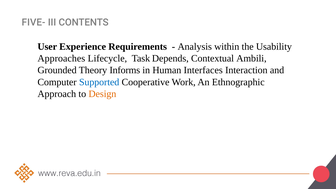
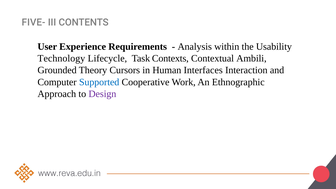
Approaches: Approaches -> Technology (61, 58)
Depends: Depends -> Contexts (170, 58)
Informs: Informs -> Cursors (125, 70)
Design colour: orange -> purple (102, 94)
